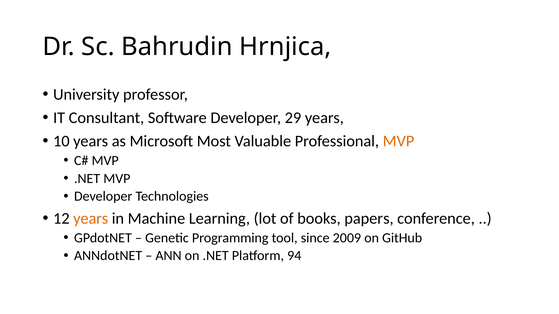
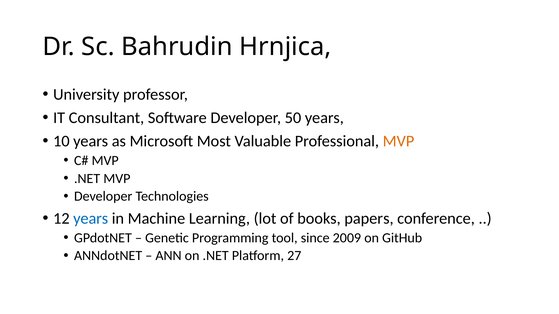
29: 29 -> 50 (293, 118)
years colour: orange -> blue (91, 219)
94: 94 -> 27 (294, 256)
